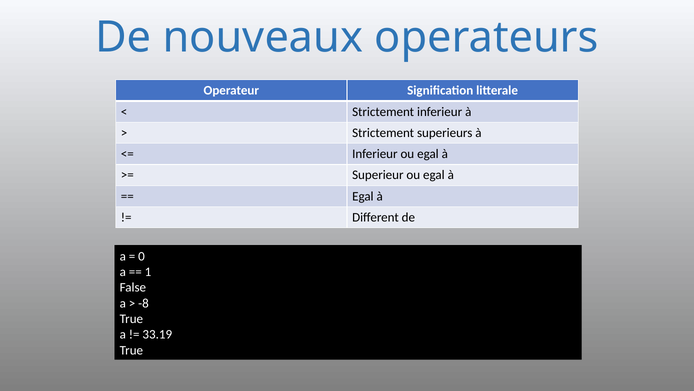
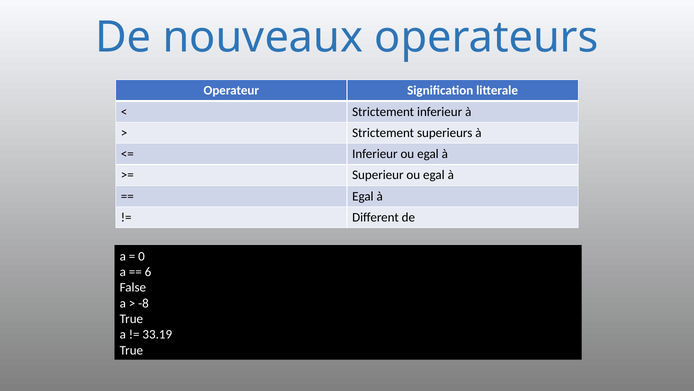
1: 1 -> 6 (148, 272)
